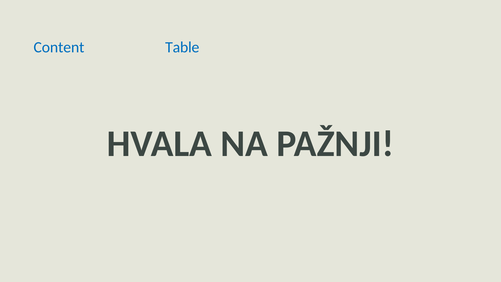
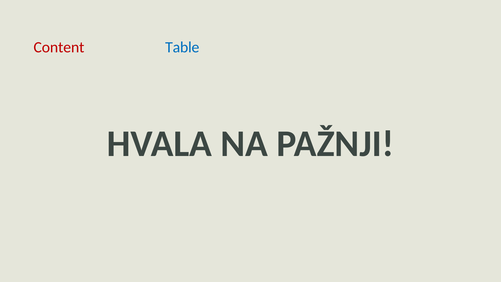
Content colour: blue -> red (59, 47)
